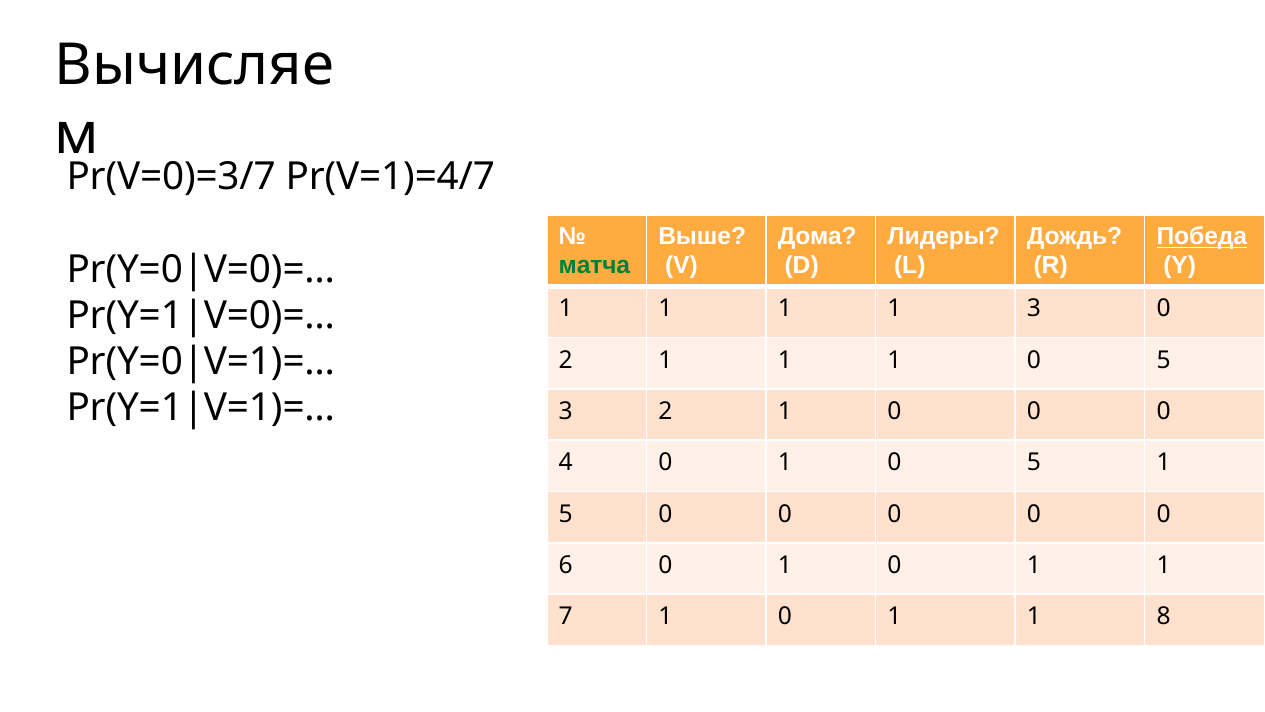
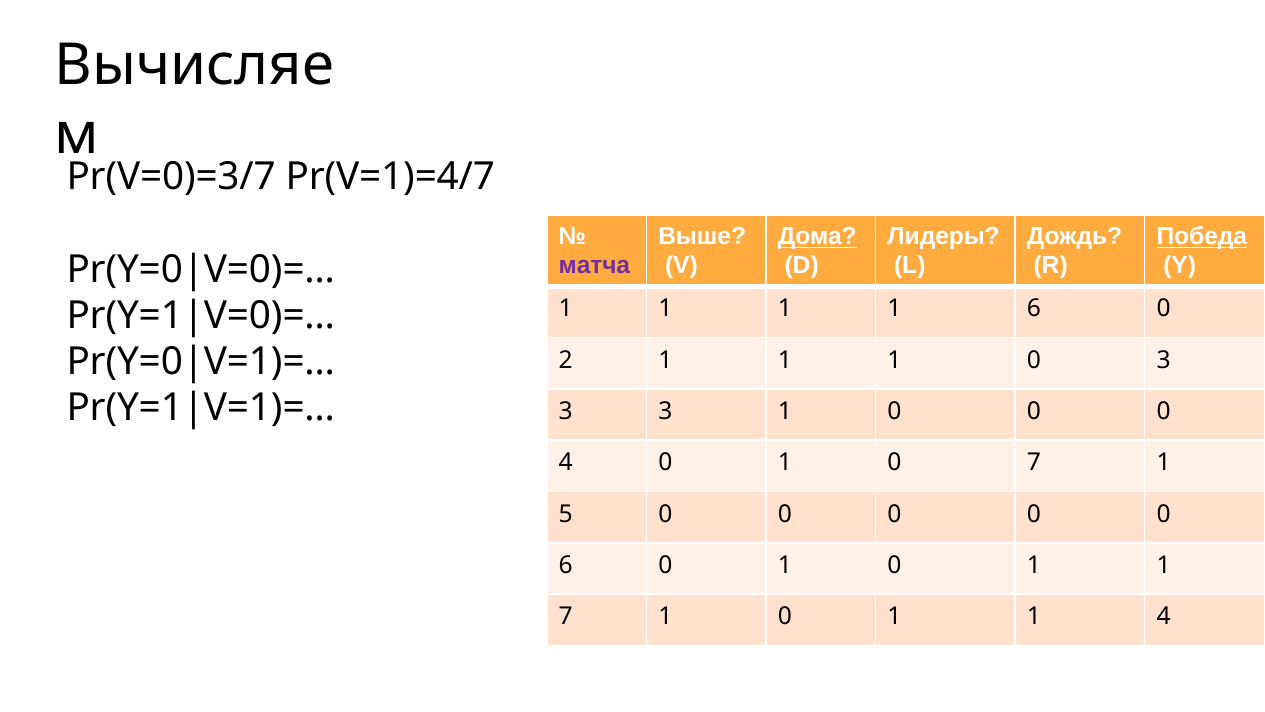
Дома underline: none -> present (817, 237)
матча colour: green -> purple (594, 266)
1 3: 3 -> 6 (1034, 309)
1 1 0 5: 5 -> 3 (1164, 360)
2: 2 -> 3 (665, 411)
0 1 0 5: 5 -> 7 (1034, 462)
1 8: 8 -> 4 (1164, 616)
